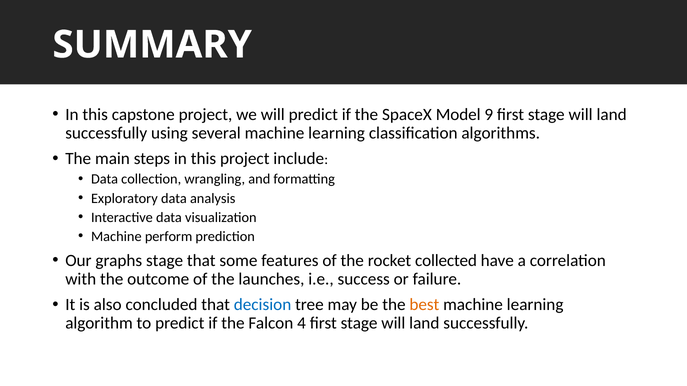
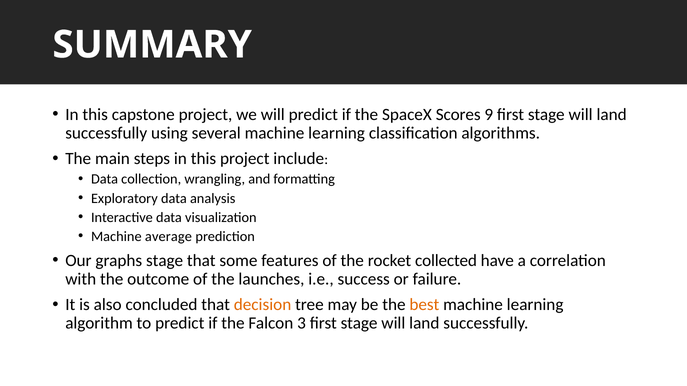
Model: Model -> Scores (458, 115)
perform: perform -> average (168, 237)
decision colour: blue -> orange (263, 305)
4: 4 -> 3 (302, 324)
